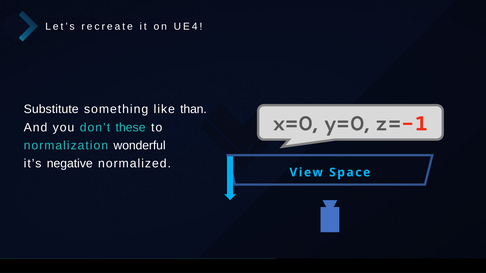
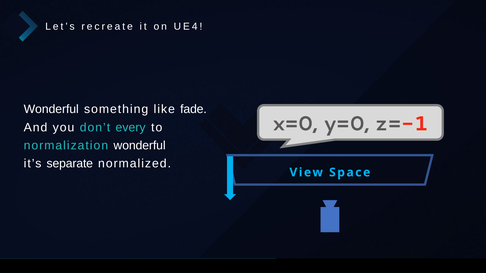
Substitute: Substitute -> Wonderful (51, 109)
than: than -> fade (193, 109)
these: these -> every (131, 128)
negative: negative -> separate (70, 164)
